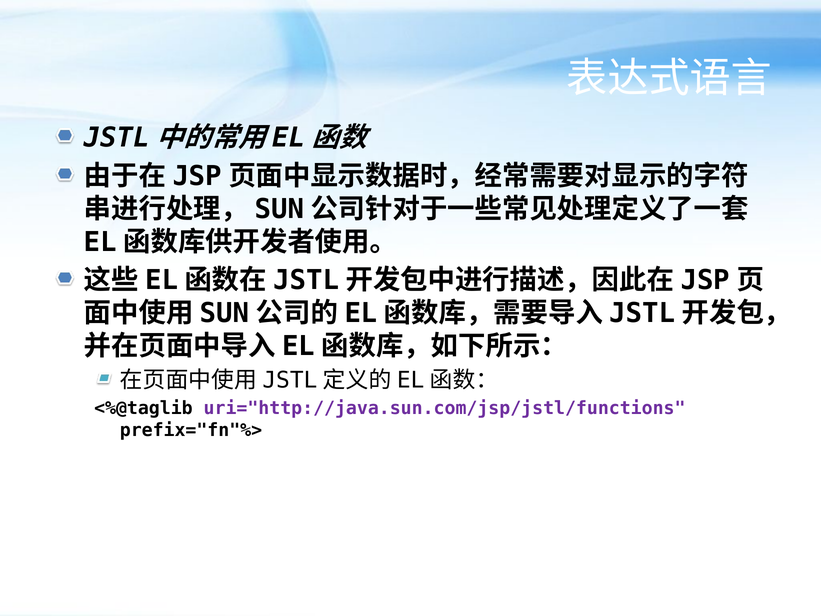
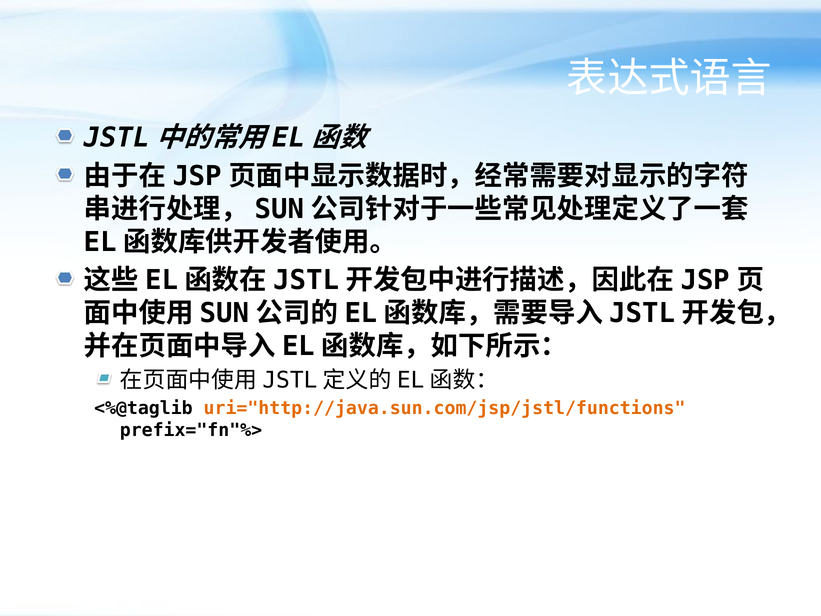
uri="http://java.sun.com/jsp/jstl/functions colour: purple -> orange (445, 408)
